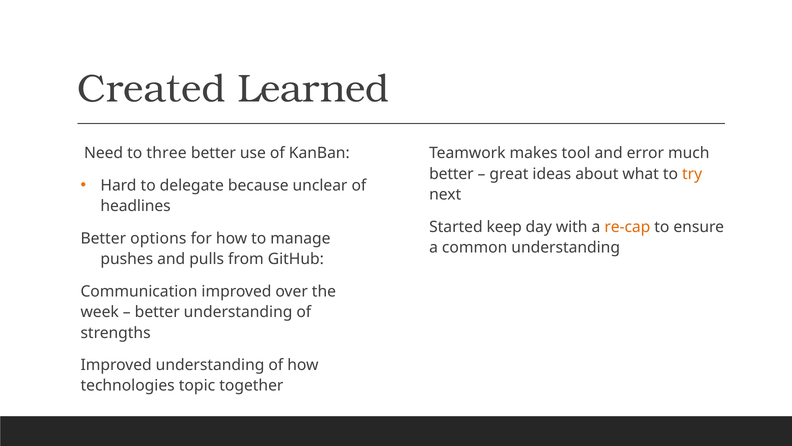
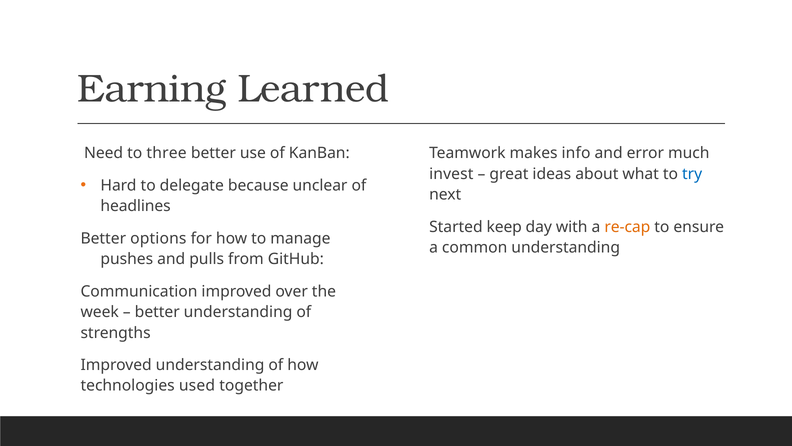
Created: Created -> Earning (152, 89)
tool: tool -> info (576, 153)
better: better -> invest (451, 174)
try colour: orange -> blue (692, 174)
topic: topic -> used (197, 385)
